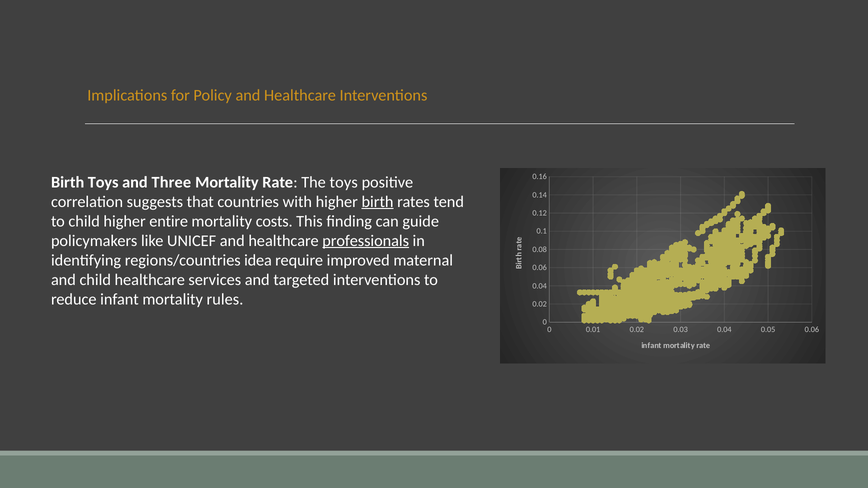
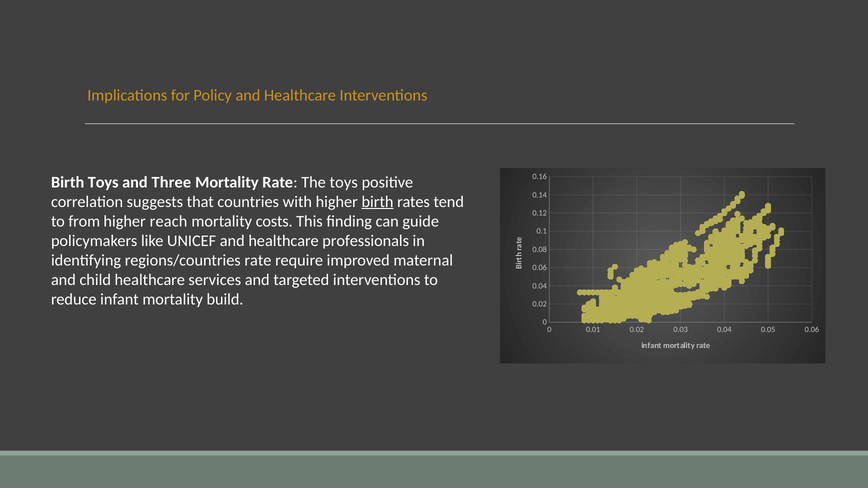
to child: child -> from (84, 221)
entire: entire -> reach (169, 221)
professionals underline: present -> none (366, 241)
regions/countries idea: idea -> rate (258, 260)
rules: rules -> build (225, 299)
